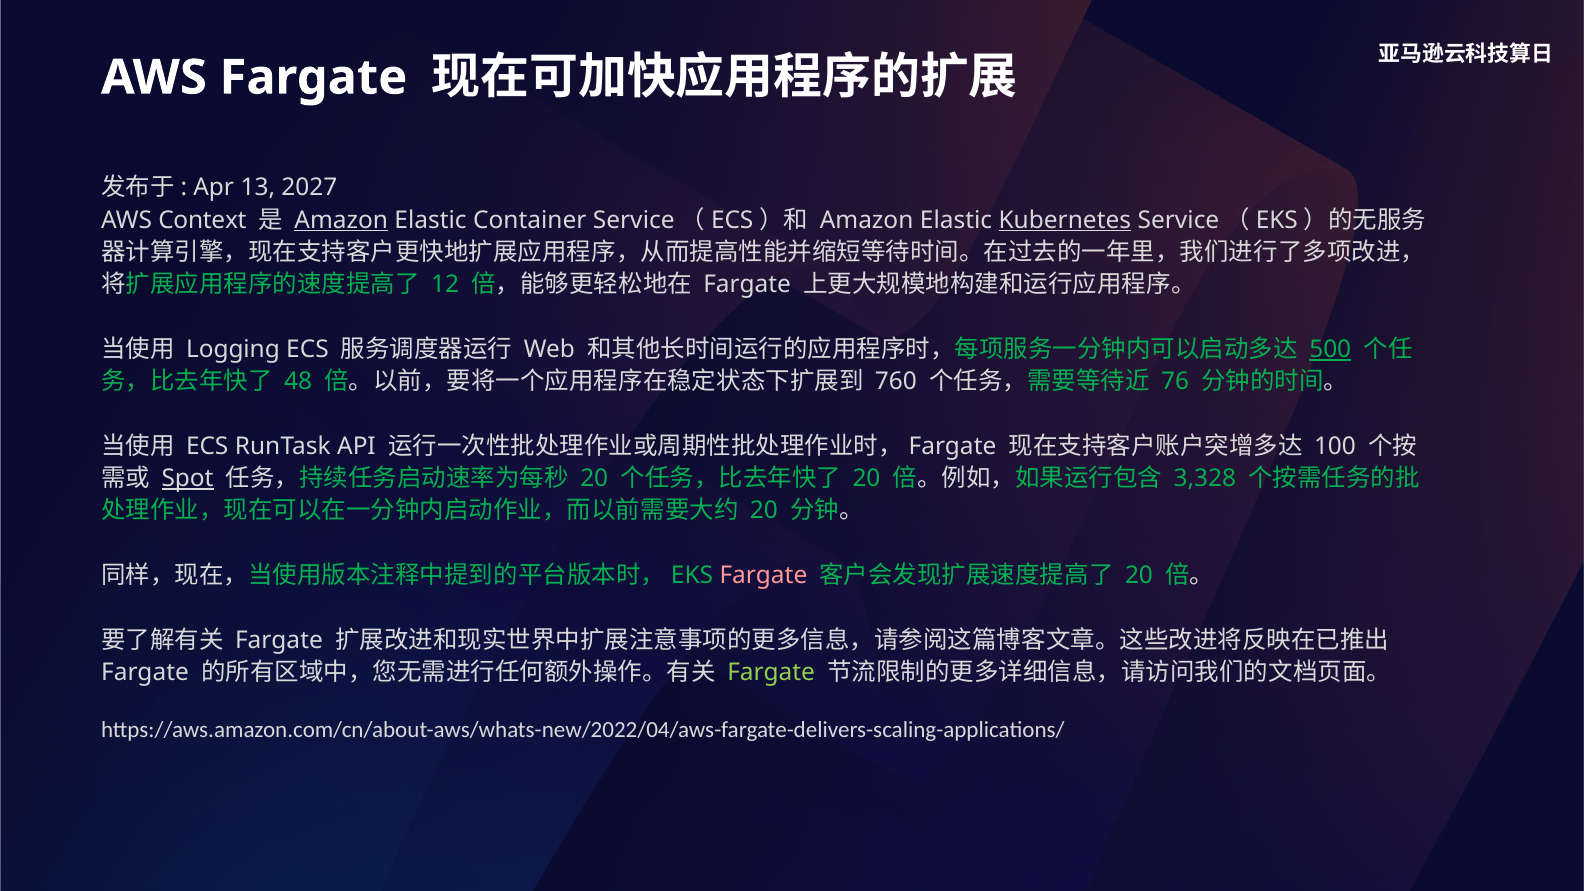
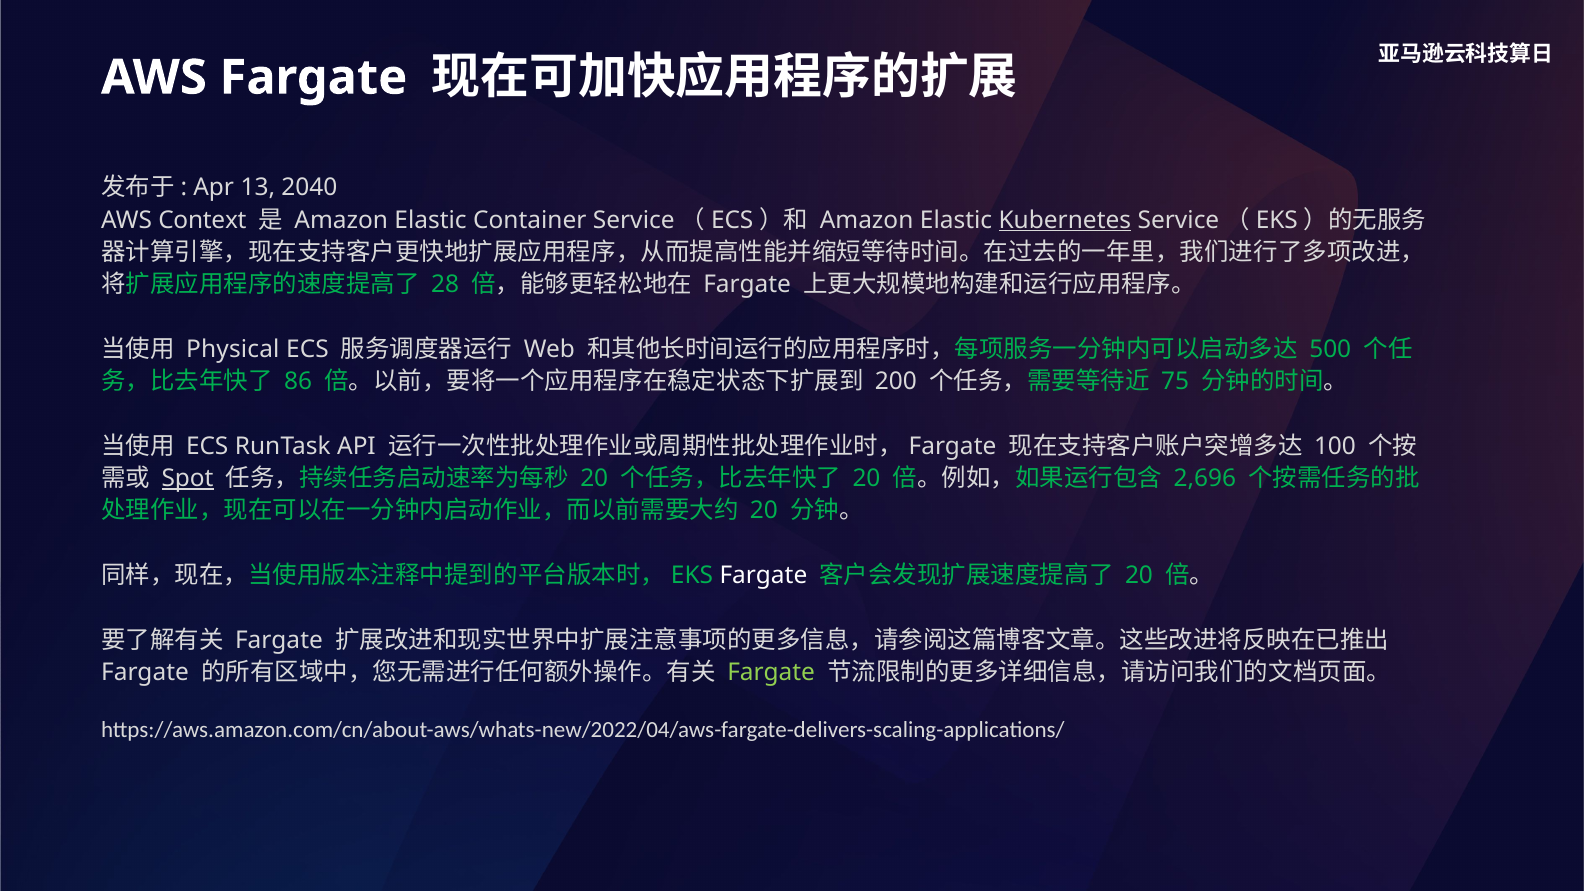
2027: 2027 -> 2040 (309, 188)
Amazon underline: present -> none (341, 220)
12: 12 -> 28 (445, 285)
Logging: Logging -> Physical (233, 349)
500 underline: present -> none (1330, 349)
48: 48 -> 86 (298, 382)
760: 760 -> 200 (896, 382)
76: 76 -> 75 (1175, 382)
3,328: 3,328 -> 2,696 (1205, 479)
Fargate colour: pink -> white (763, 576)
